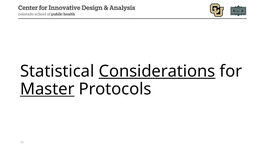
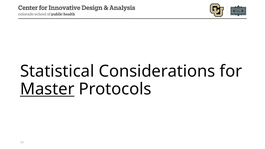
Considerations underline: present -> none (157, 71)
